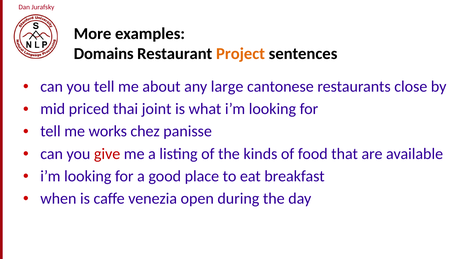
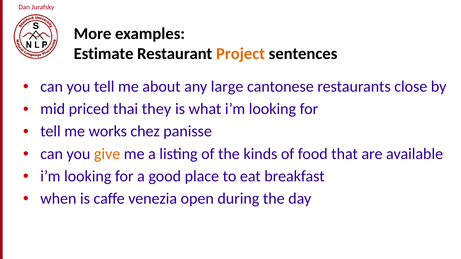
Domains: Domains -> Estimate (104, 54)
joint: joint -> they (157, 109)
give colour: red -> orange (107, 154)
